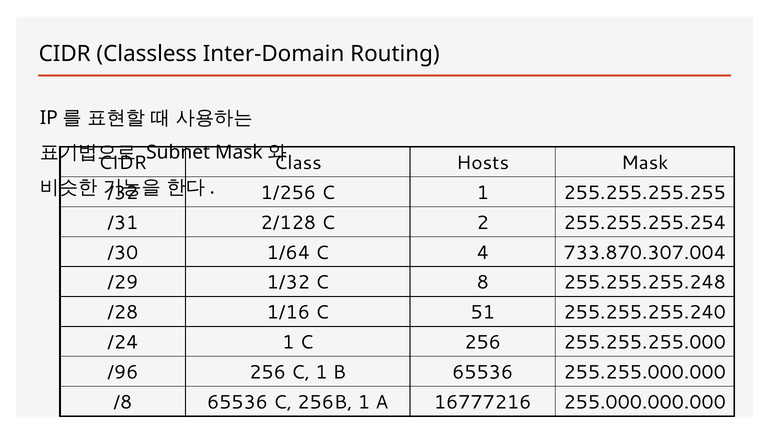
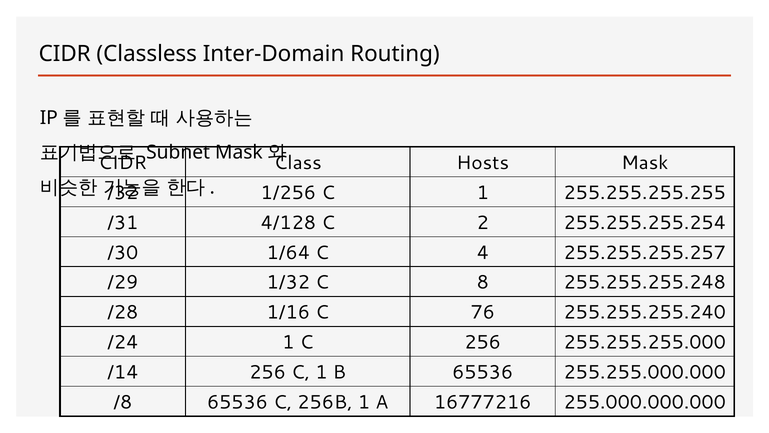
2/128: 2/128 -> 4/128 (288, 223)
733.870.307.004: 733.870.307.004 -> 255.255.255.257 (645, 252)
51: 51 -> 76 (483, 312)
/96: /96 -> /14 (123, 372)
